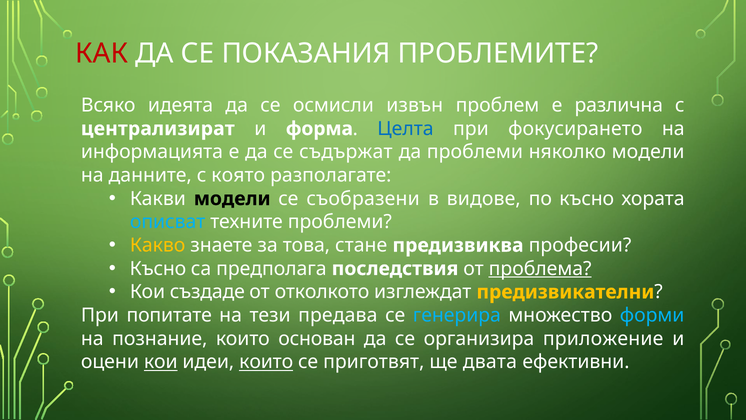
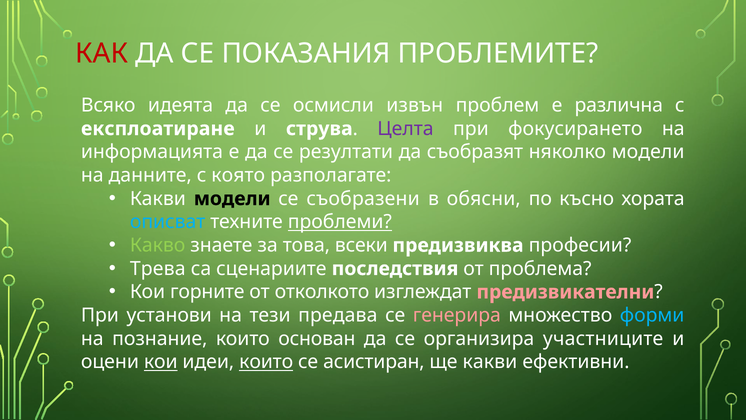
централизират: централизират -> експлоатиране (158, 129)
форма: форма -> струва (319, 129)
Целта colour: blue -> purple (405, 129)
съдържат: съдържат -> резултати (346, 152)
да проблеми: проблеми -> съобразят (475, 152)
видове: видове -> обясни (484, 199)
проблеми underline: none -> present (340, 222)
Какво colour: yellow -> light green (158, 245)
стане: стане -> всеки (361, 245)
Късно: Късно -> Трева (158, 268)
предполага: предполага -> сценариите (271, 268)
проблема underline: present -> none (540, 268)
създаде: създаде -> горните (207, 292)
предизвикателни colour: yellow -> pink (565, 292)
попитате: попитате -> установи (169, 315)
генерира colour: light blue -> pink (457, 315)
приложение: приложение -> участниците (603, 338)
приготвят: приготвят -> асистиран (374, 362)
ще двата: двата -> какви (490, 362)
